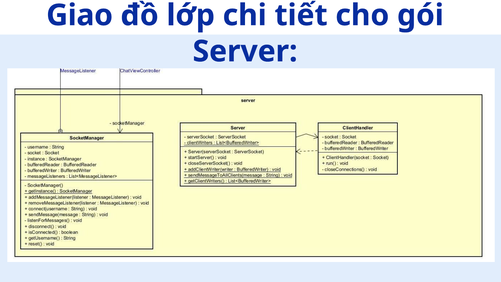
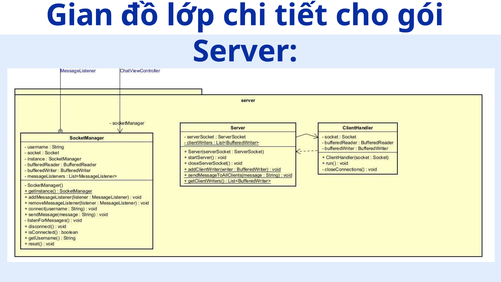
Giao: Giao -> Gian (80, 15)
